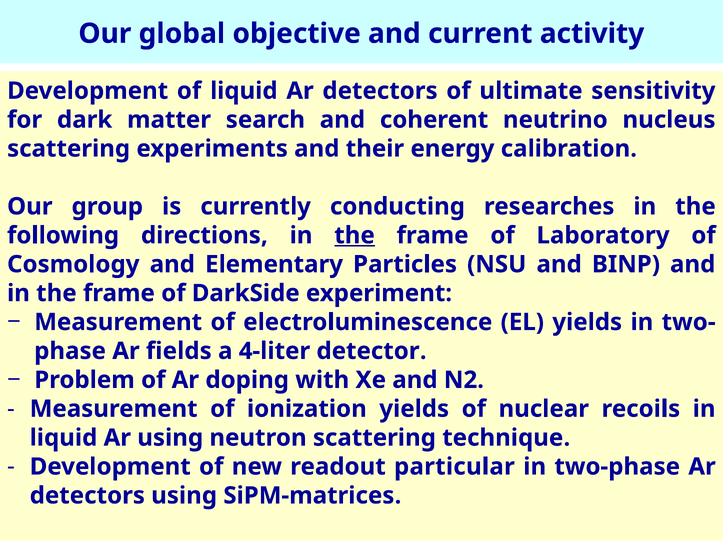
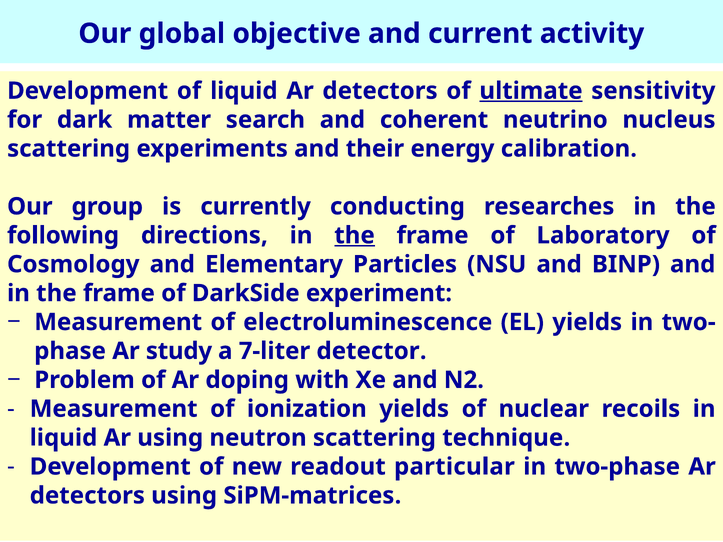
ultimate underline: none -> present (531, 91)
fields: fields -> study (179, 351)
4-liter: 4-liter -> 7-liter (274, 351)
